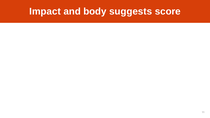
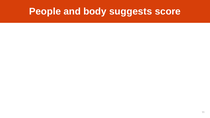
Impact: Impact -> People (45, 11)
